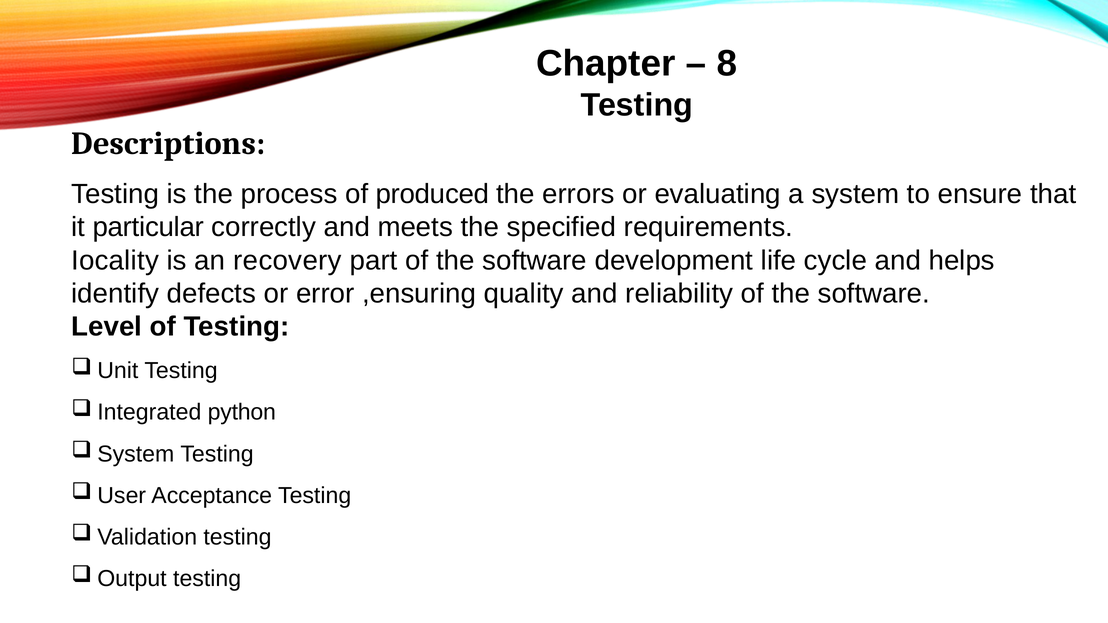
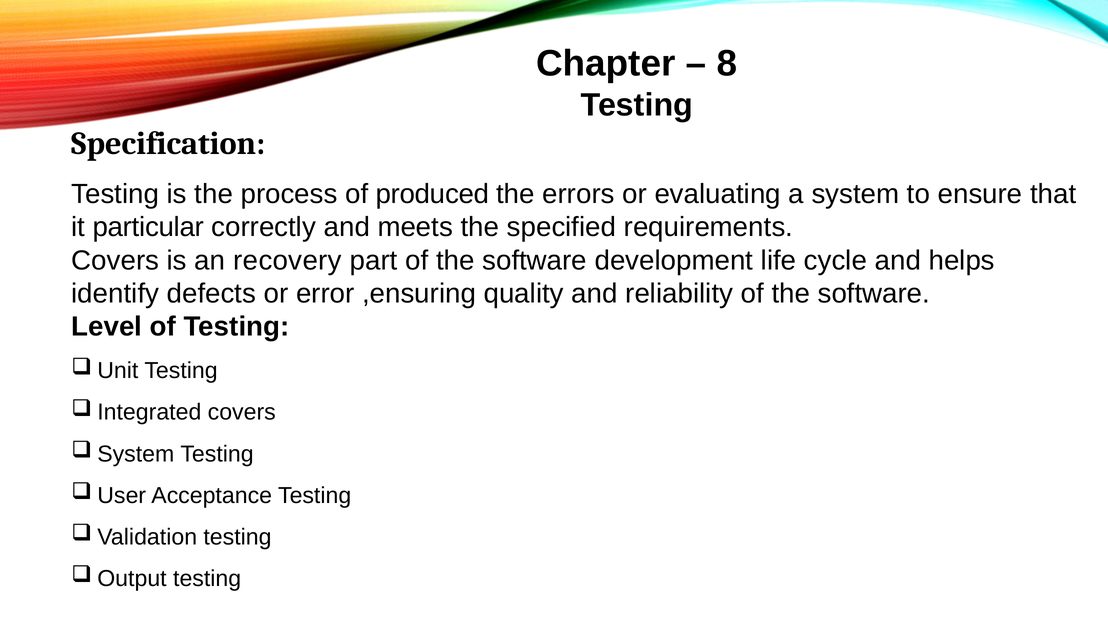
Descriptions: Descriptions -> Specification (168, 144)
Iocality: Iocality -> Covers (115, 261)
python: python -> covers (242, 413)
